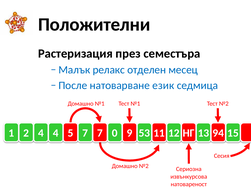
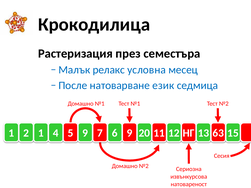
Положителни: Положителни -> Крокодилица (94, 25)
отделен: отделен -> условна (147, 70)
2 4: 4 -> 1 (41, 133)
5 7: 7 -> 9 (85, 133)
0: 0 -> 6 (115, 133)
53: 53 -> 20 (144, 133)
94: 94 -> 63 (218, 133)
